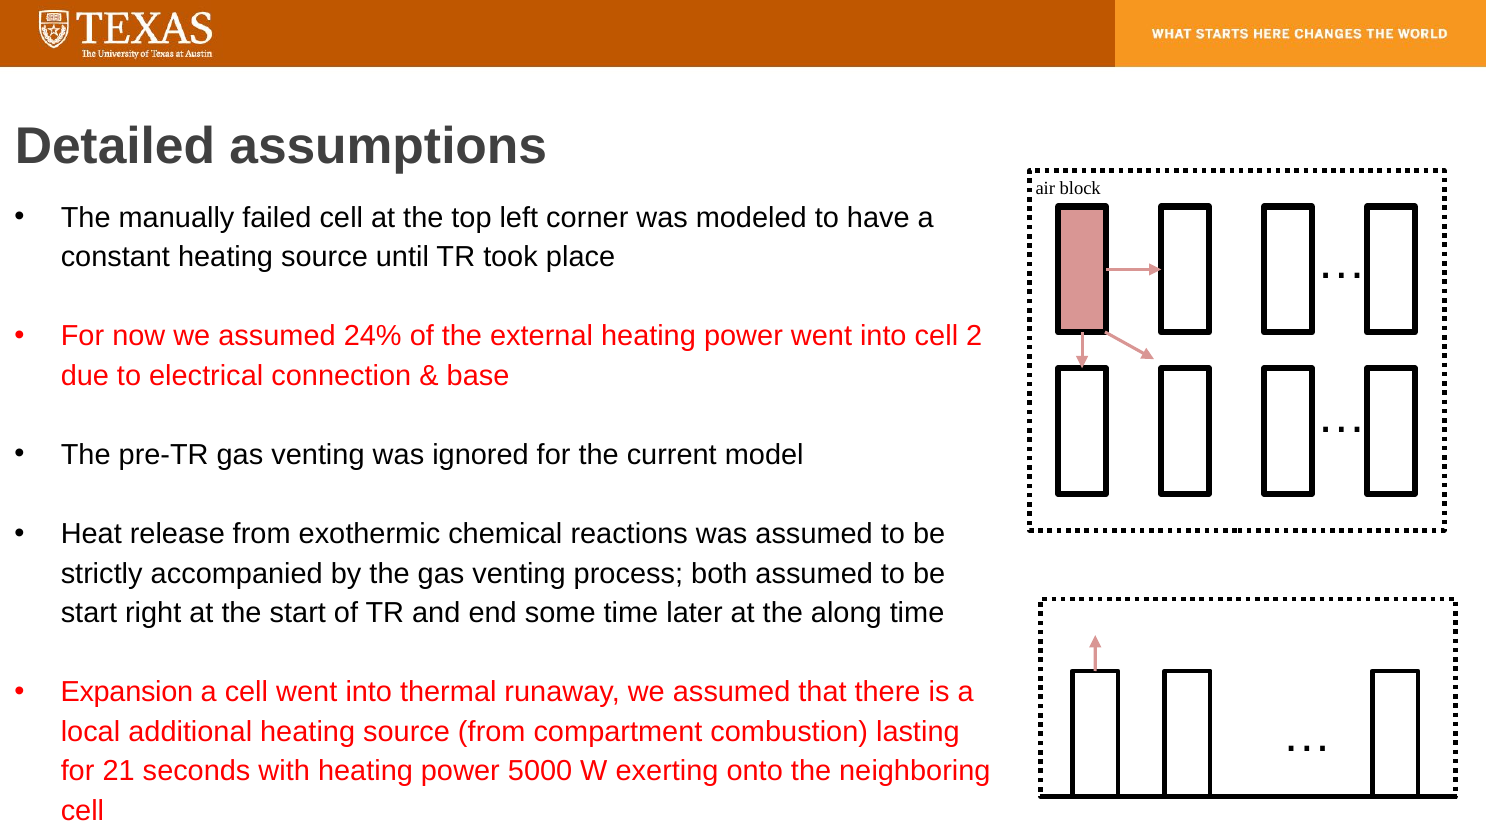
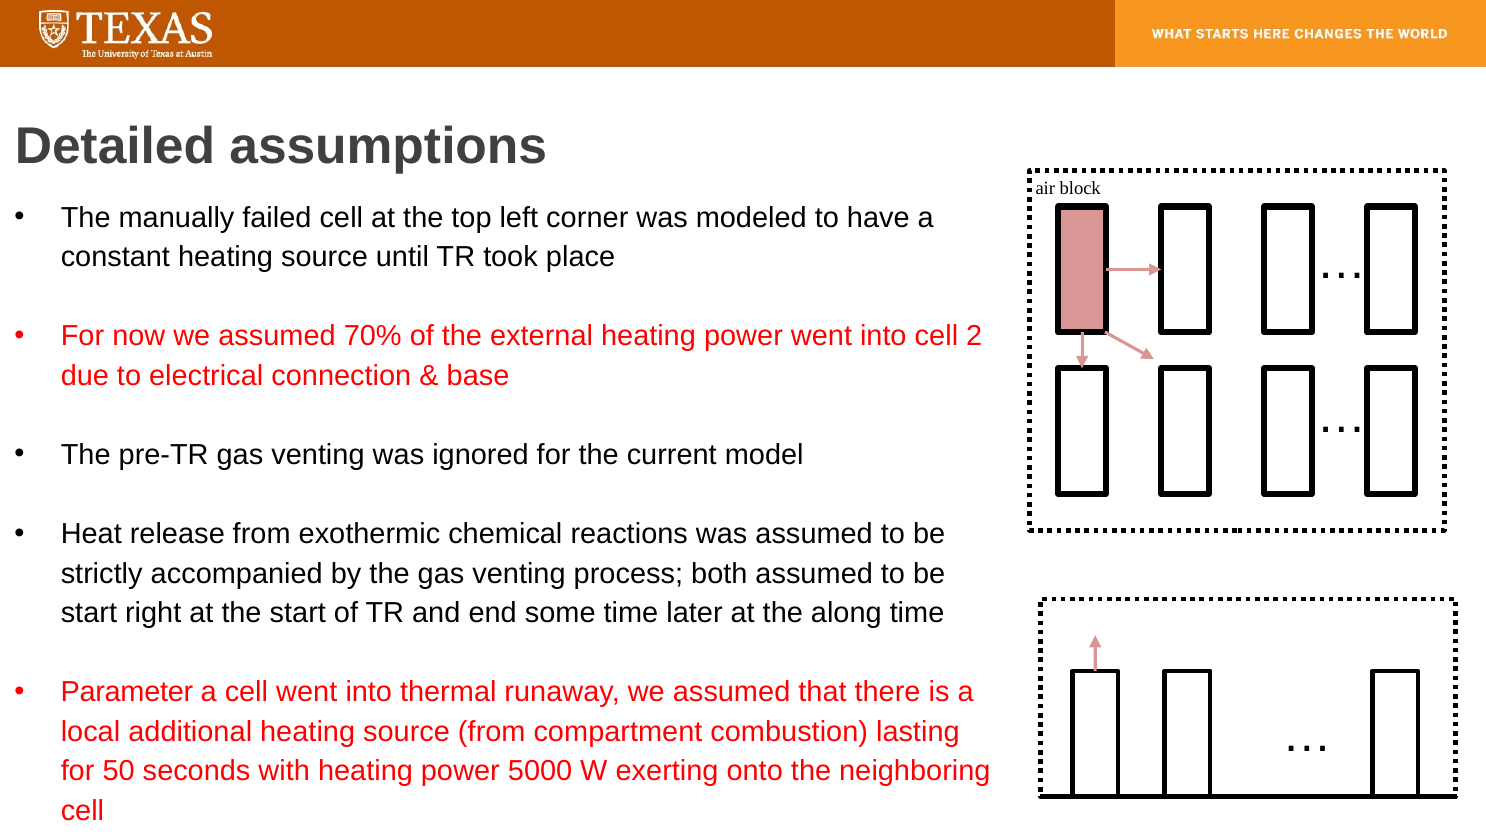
24%: 24% -> 70% (373, 336)
Expansion: Expansion -> Parameter (127, 692)
21: 21 -> 50 (119, 771)
